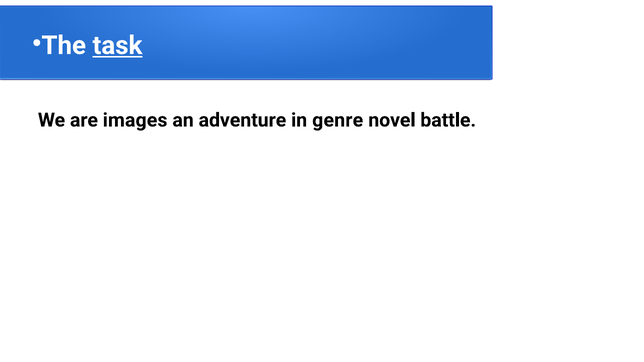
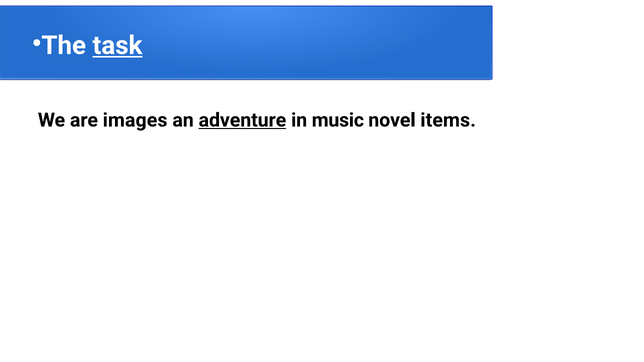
adventure underline: none -> present (242, 120)
genre: genre -> music (338, 120)
battle: battle -> items (448, 120)
